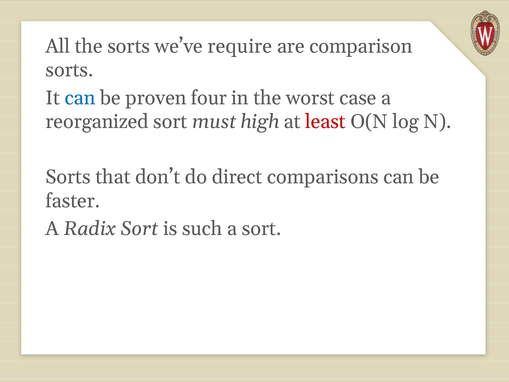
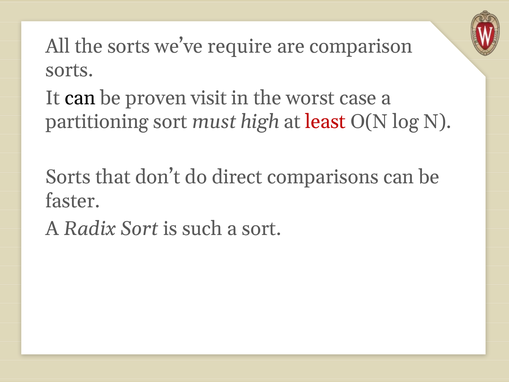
can colour: blue -> black (80, 98)
four: four -> visit (209, 98)
reorganized: reorganized -> partitioning (97, 122)
